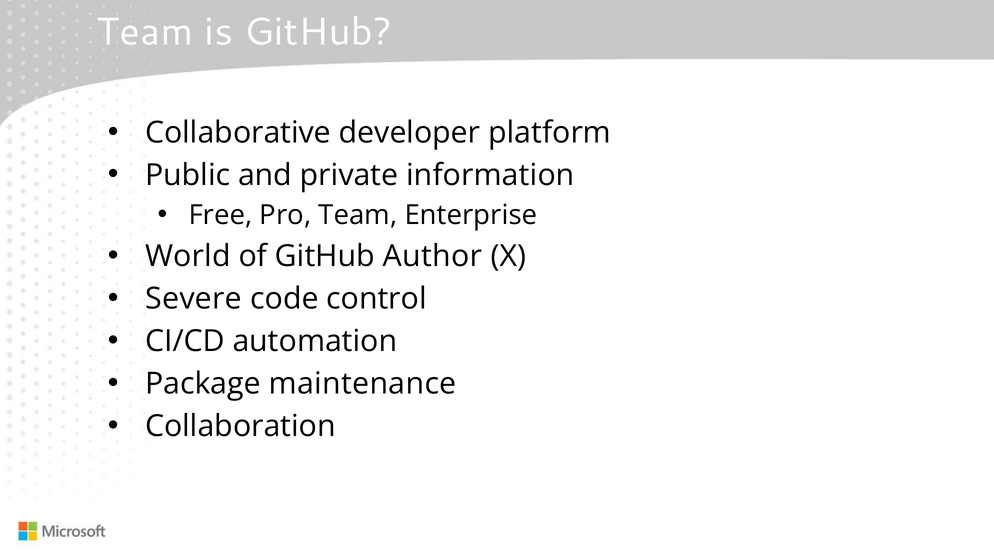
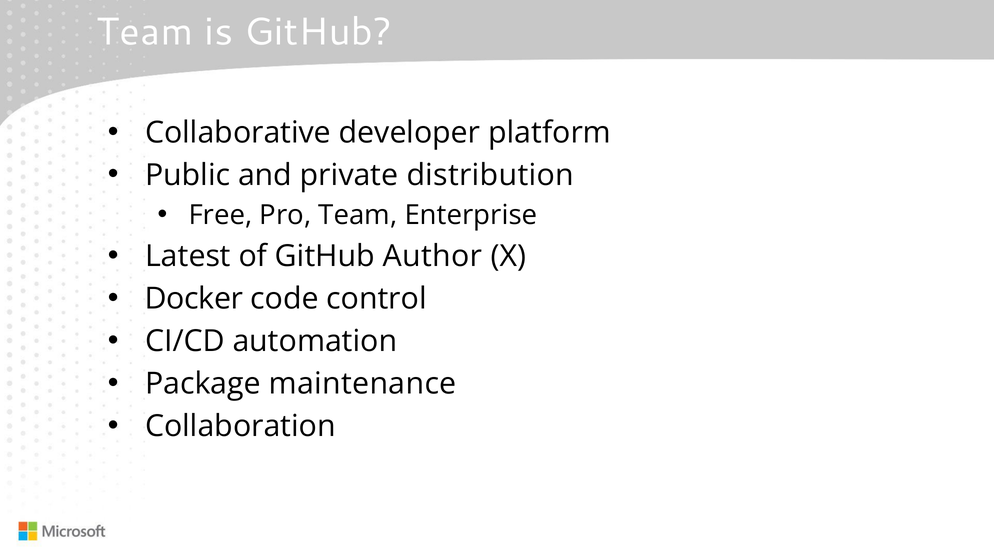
information: information -> distribution (490, 175)
World: World -> Latest (188, 256)
Severe: Severe -> Docker (194, 299)
